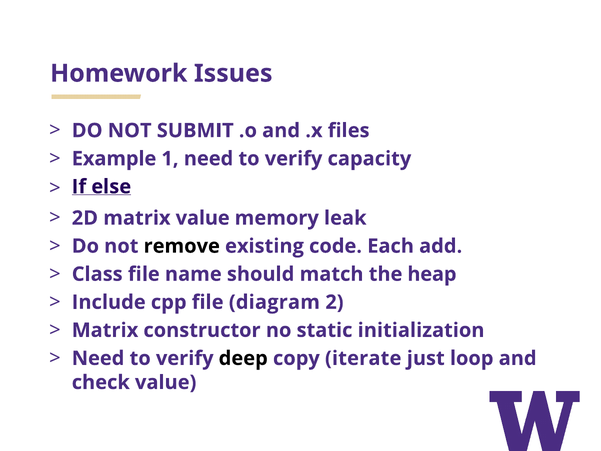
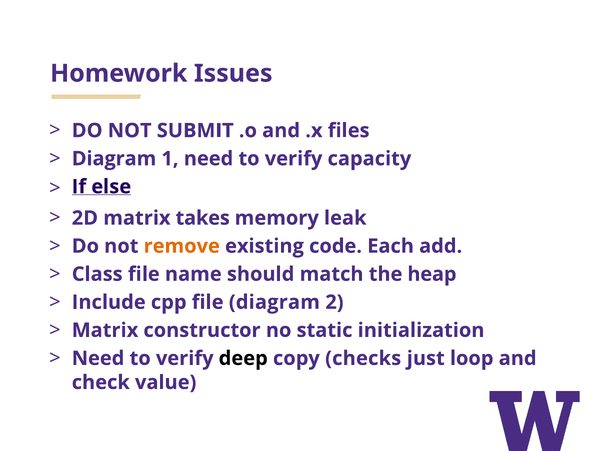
Example: Example -> Diagram (114, 159)
matrix value: value -> takes (203, 218)
remove colour: black -> orange (182, 246)
iterate: iterate -> checks (363, 358)
